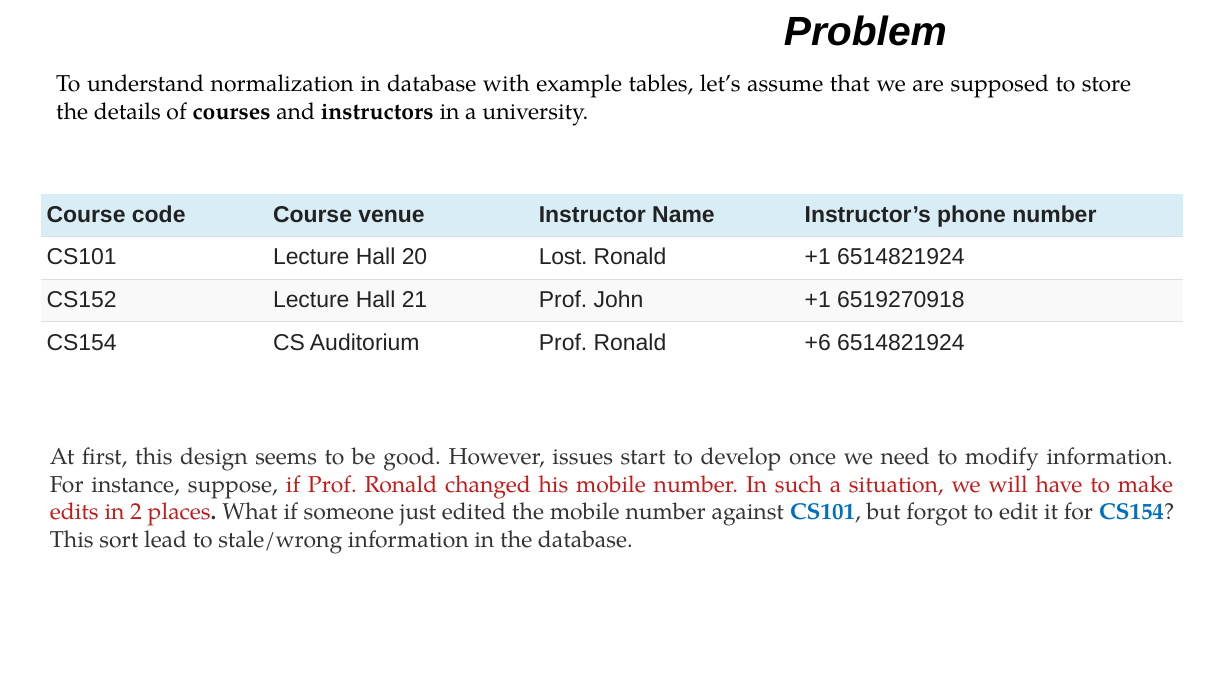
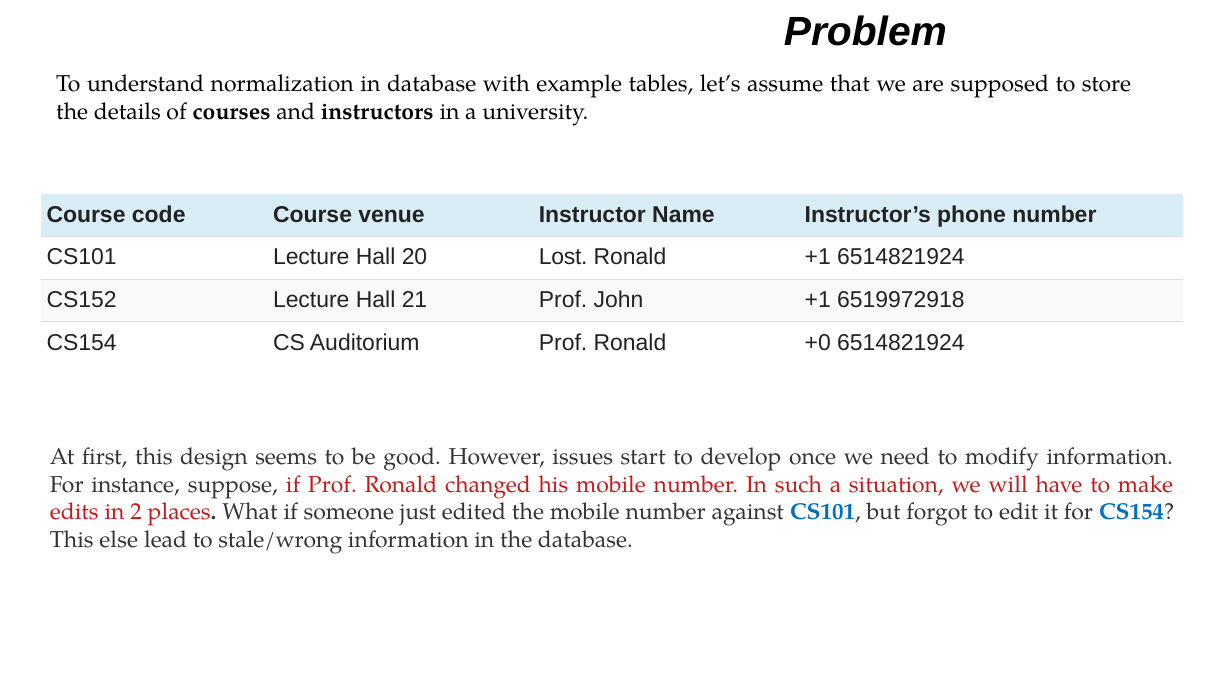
6519270918: 6519270918 -> 6519972918 (901, 300)
+6: +6 -> +0 (818, 343)
sort: sort -> else (119, 540)
